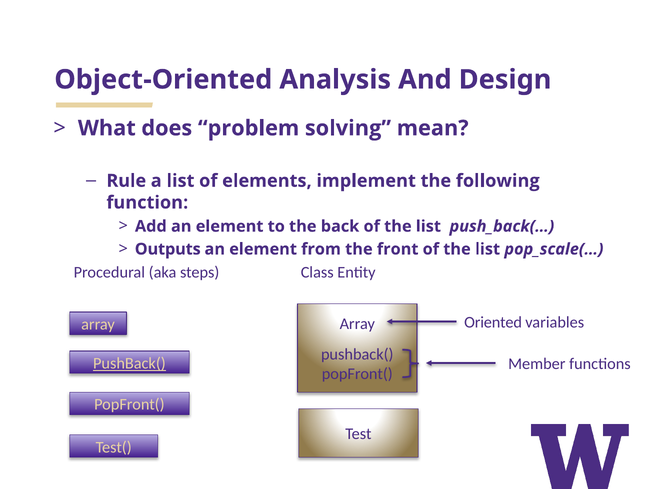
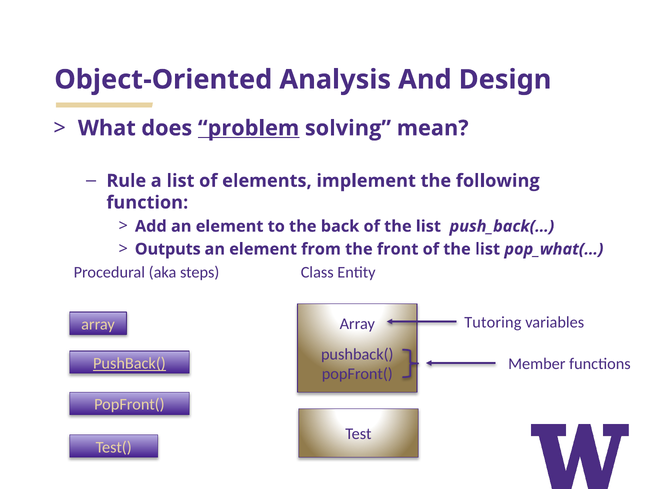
problem underline: none -> present (249, 128)
pop_scale(…: pop_scale(… -> pop_what(… (554, 249)
Oriented: Oriented -> Tutoring (493, 322)
